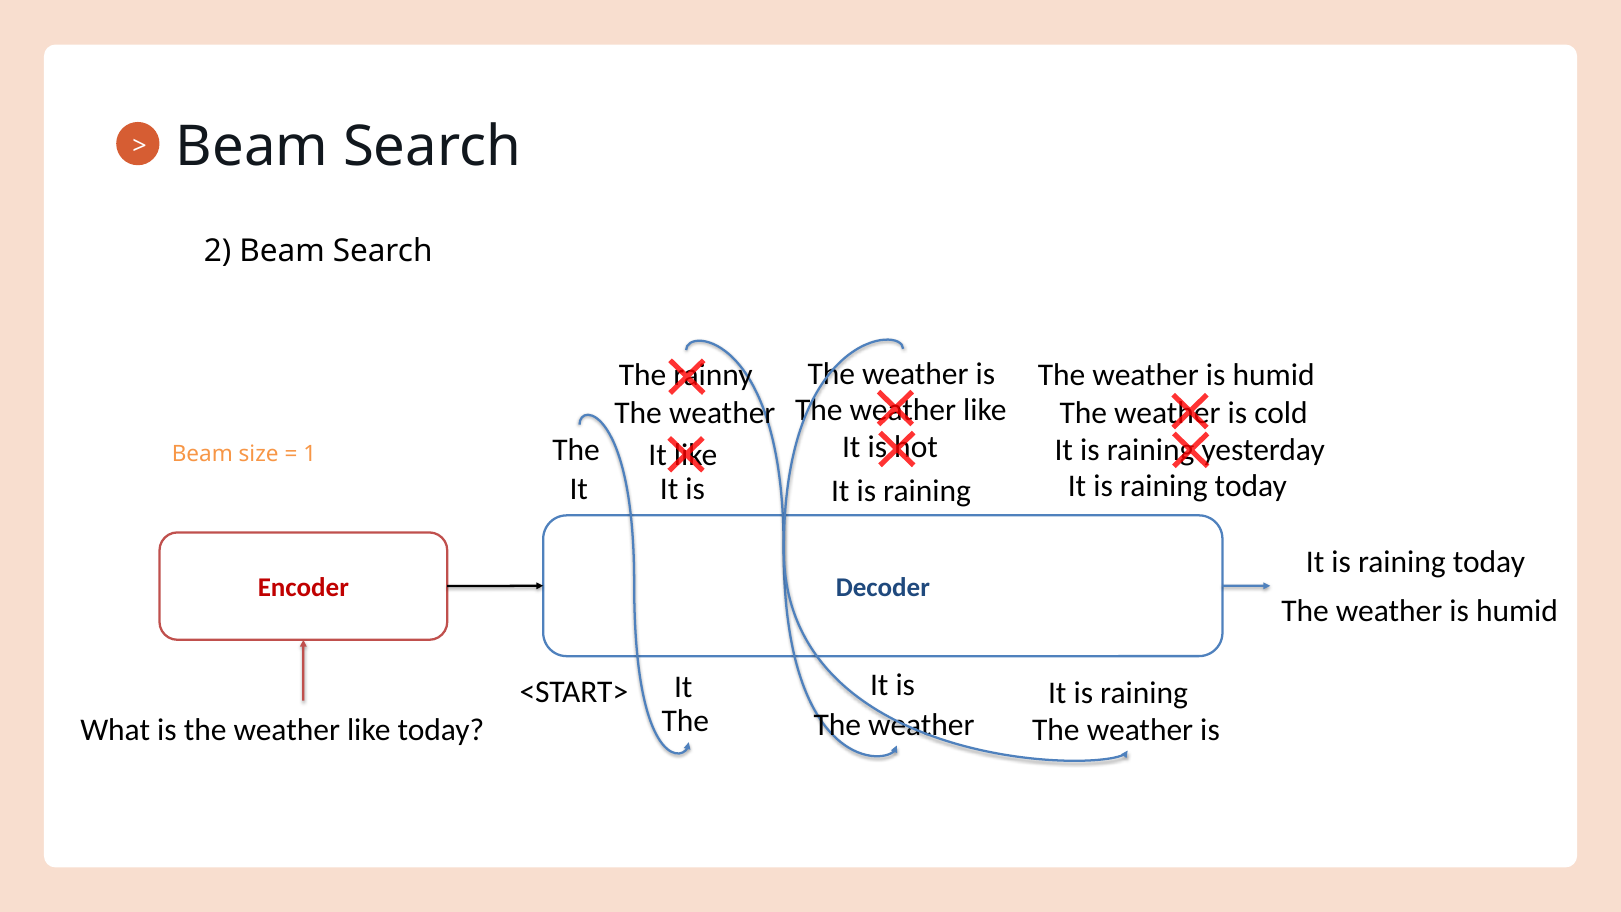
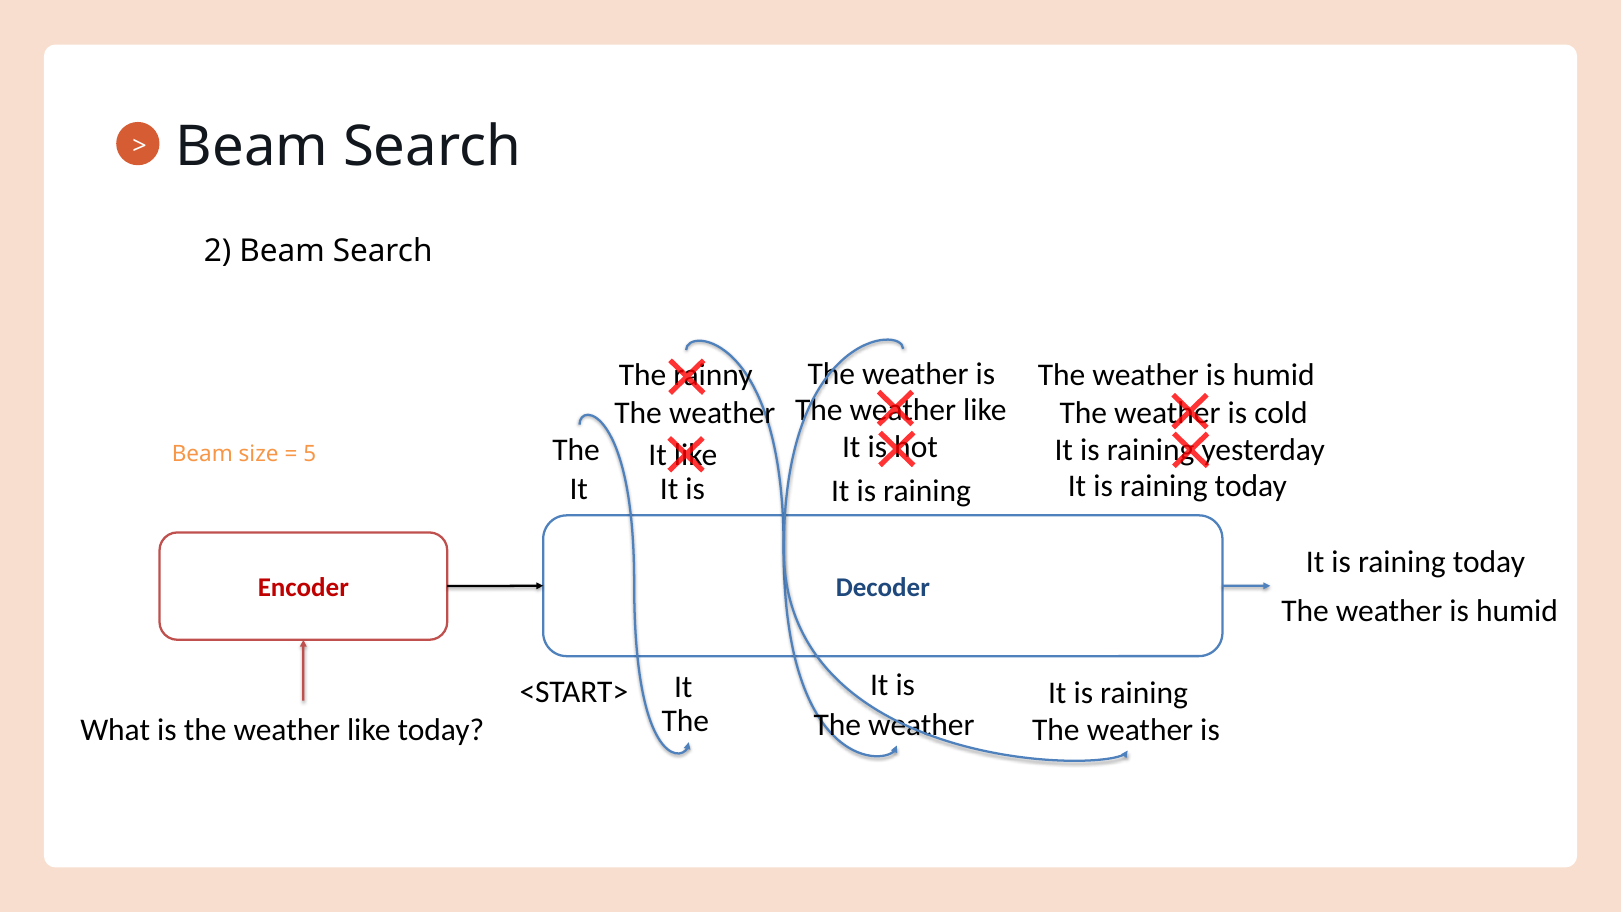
1: 1 -> 5 (310, 454)
